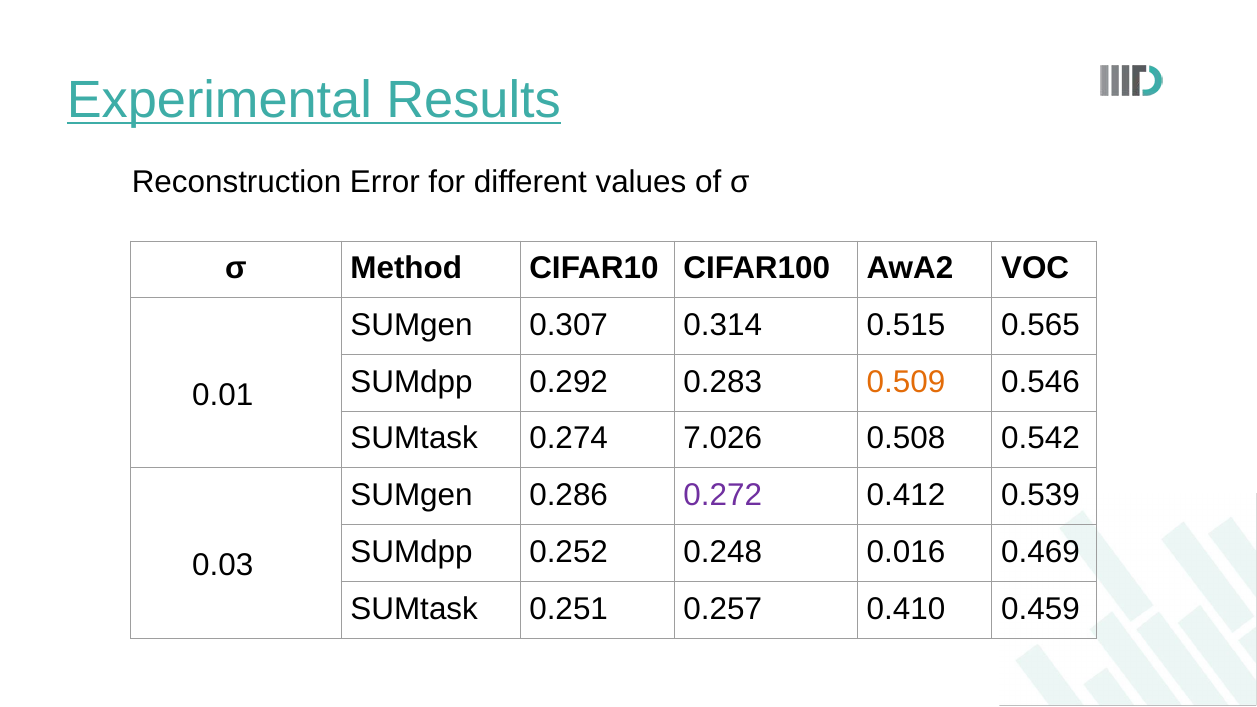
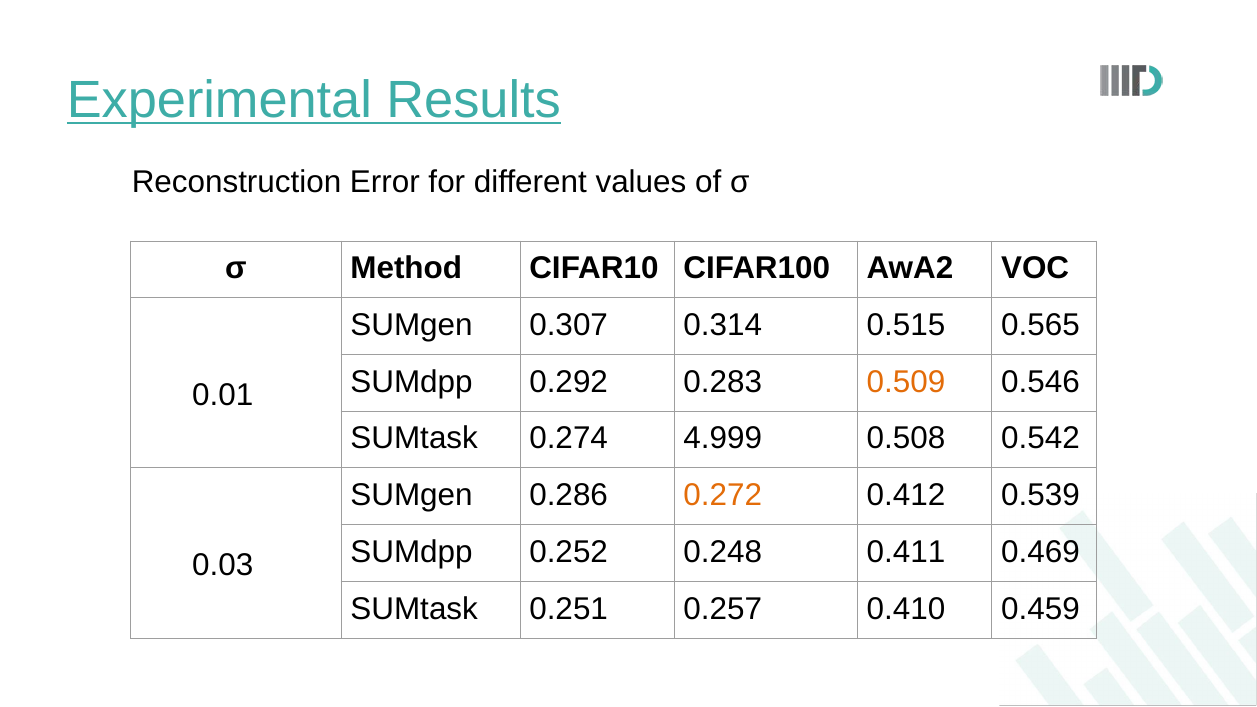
7.026: 7.026 -> 4.999 (723, 439)
0.272 colour: purple -> orange (723, 495)
0.016: 0.016 -> 0.411 (906, 552)
